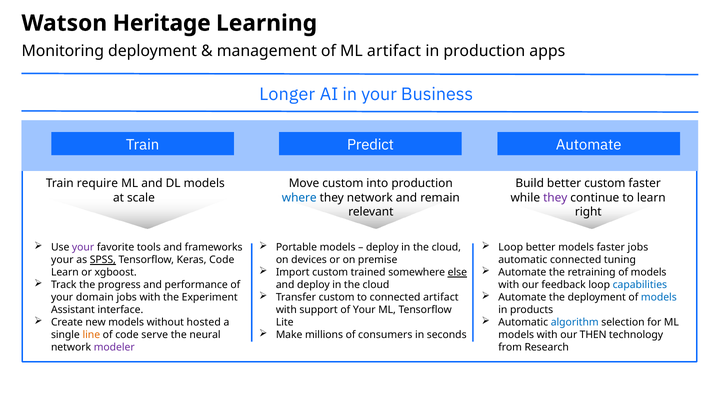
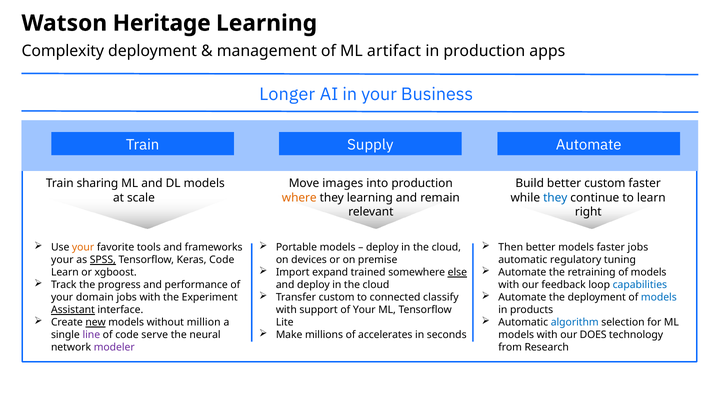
Monitoring: Monitoring -> Complexity (63, 51)
Predict: Predict -> Supply (370, 145)
require: require -> sharing (97, 183)
Move custom: custom -> images (343, 183)
where colour: blue -> orange (299, 198)
they network: network -> learning (370, 198)
they colour: purple -> blue (555, 198)
your colour: purple -> orange (83, 247)
Loop: Loop -> Then (511, 247)
automatic connected: connected -> regulatory (576, 260)
Import custom: custom -> expand (330, 272)
connected artifact: artifact -> classify (441, 297)
Assistant underline: none -> present (73, 310)
new underline: none -> present (96, 322)
hosted: hosted -> million (204, 322)
consumers: consumers -> accelerates (385, 335)
line colour: orange -> purple (91, 335)
THEN: THEN -> DOES (593, 335)
